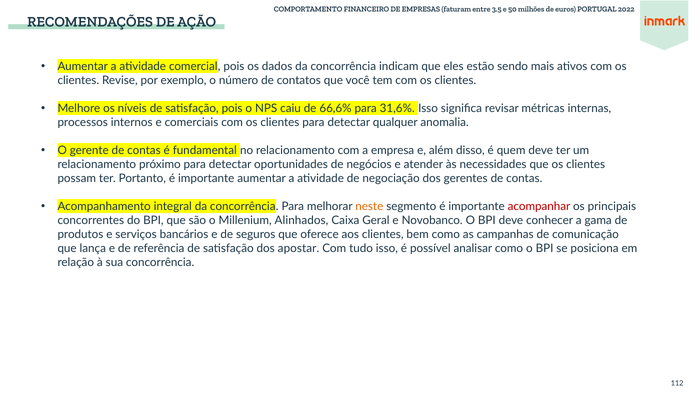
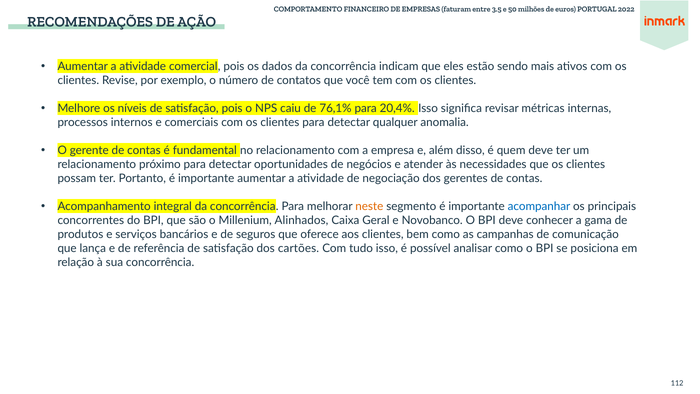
66,6%: 66,6% -> 76,1% (335, 108)
31,6%: 31,6% -> 20,4% (397, 108)
acompanhar colour: red -> blue (539, 206)
apostar: apostar -> cartões (298, 248)
